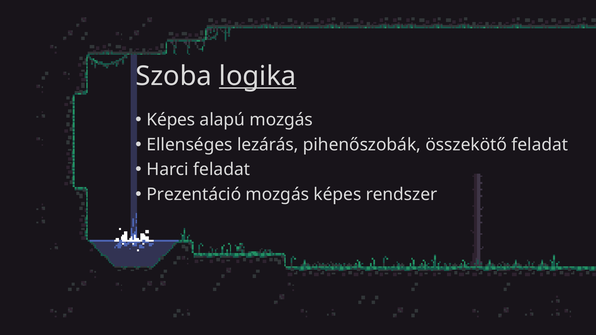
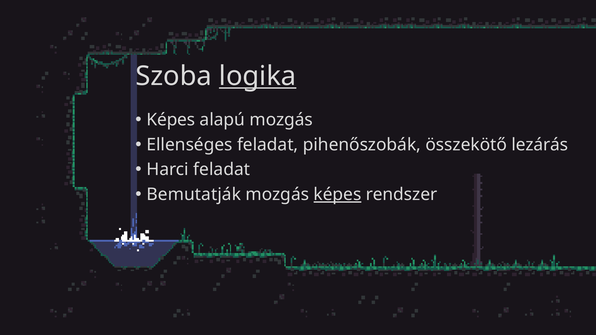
Ellenséges lezárás: lezárás -> feladat (268, 145)
összekötő feladat: feladat -> lezárás (540, 145)
Prezentáció: Prezentáció -> Bemutatják (194, 195)
képes underline: none -> present (337, 195)
